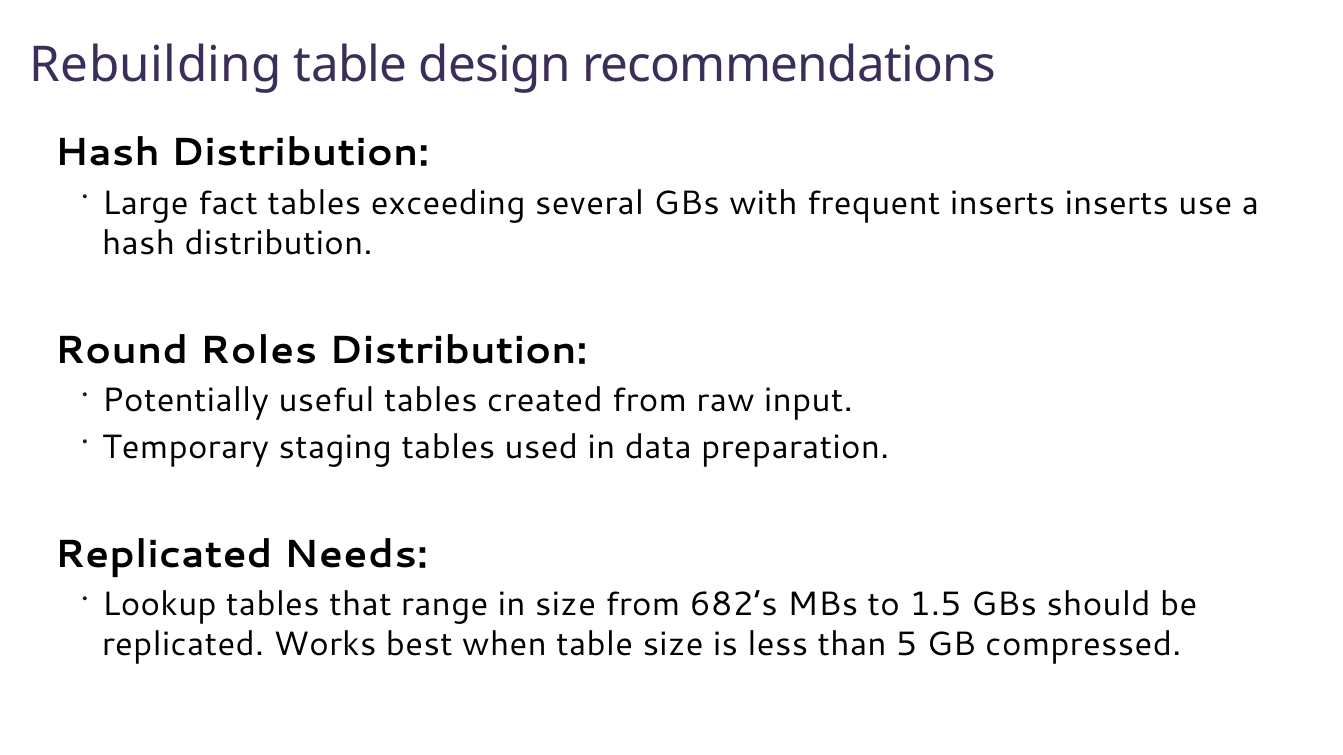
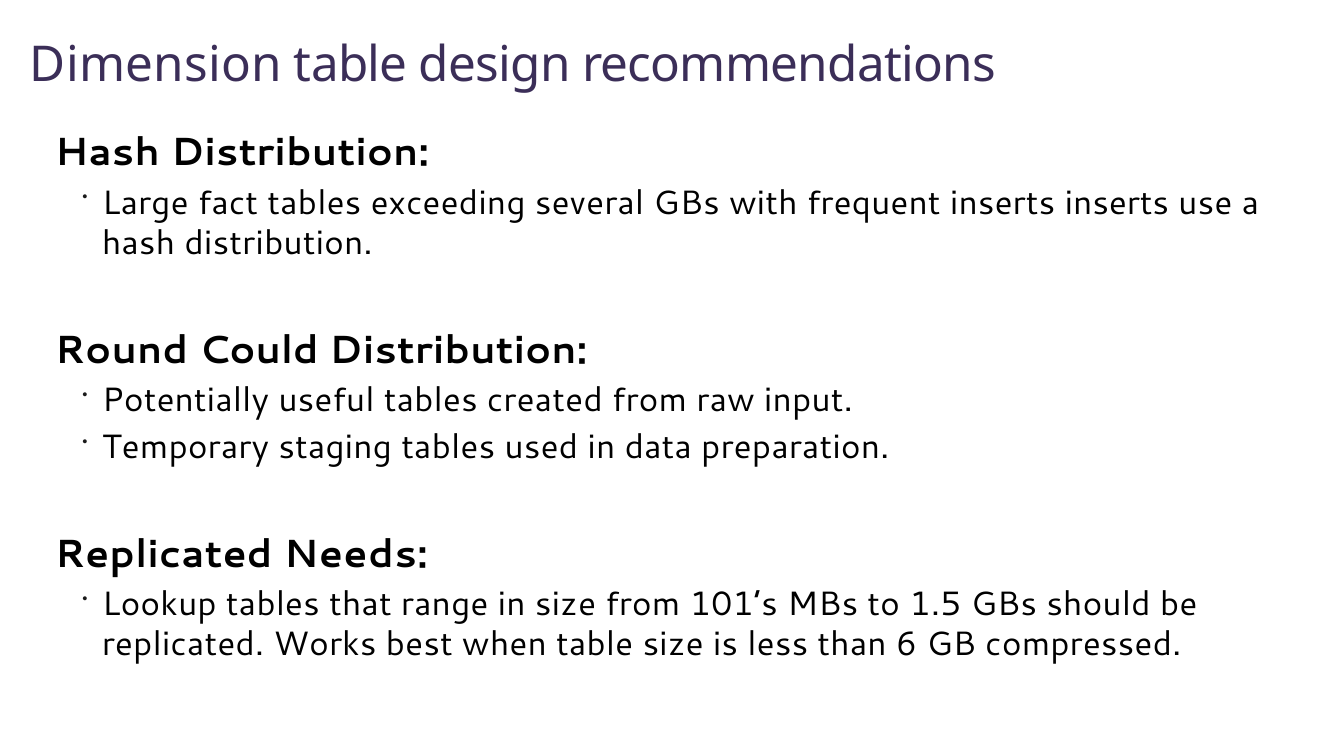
Rebuilding: Rebuilding -> Dimension (156, 65)
Roles: Roles -> Could (259, 350)
682’s: 682’s -> 101’s (734, 605)
5: 5 -> 6 (907, 645)
